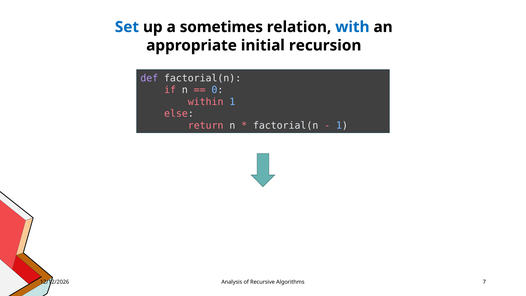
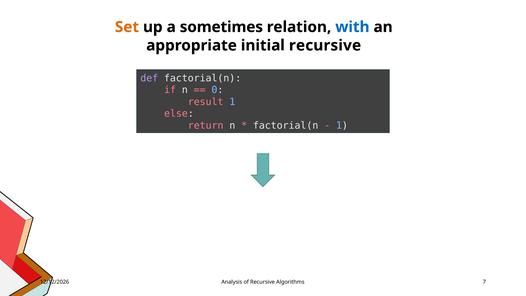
Set colour: blue -> orange (127, 27)
initial recursion: recursion -> recursive (325, 45)
within: within -> result (206, 102)
